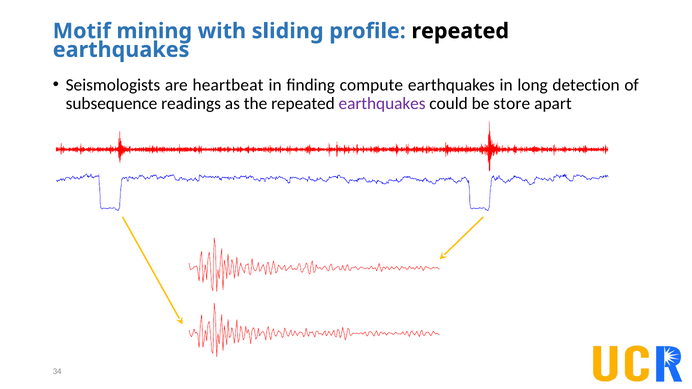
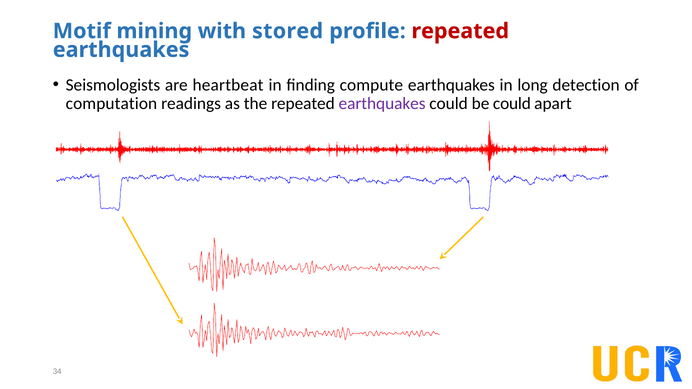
sliding: sliding -> stored (288, 31)
repeated colour: black -> red (460, 31)
subsequence: subsequence -> computation (111, 104)
be store: store -> could (512, 104)
